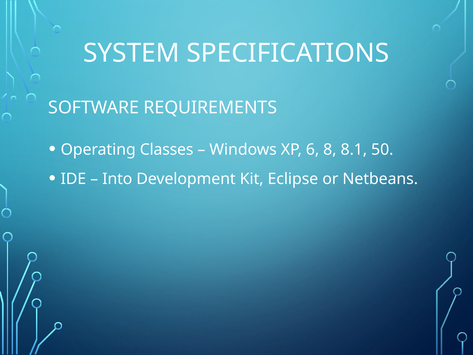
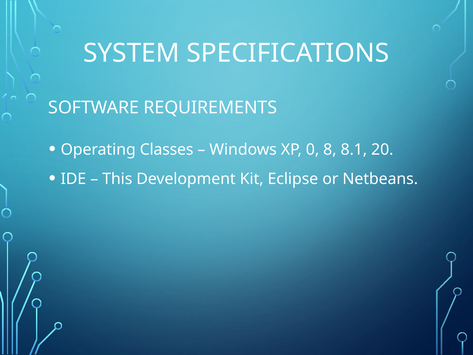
6: 6 -> 0 (313, 149)
50: 50 -> 20 (382, 149)
Into: Into -> This (117, 179)
